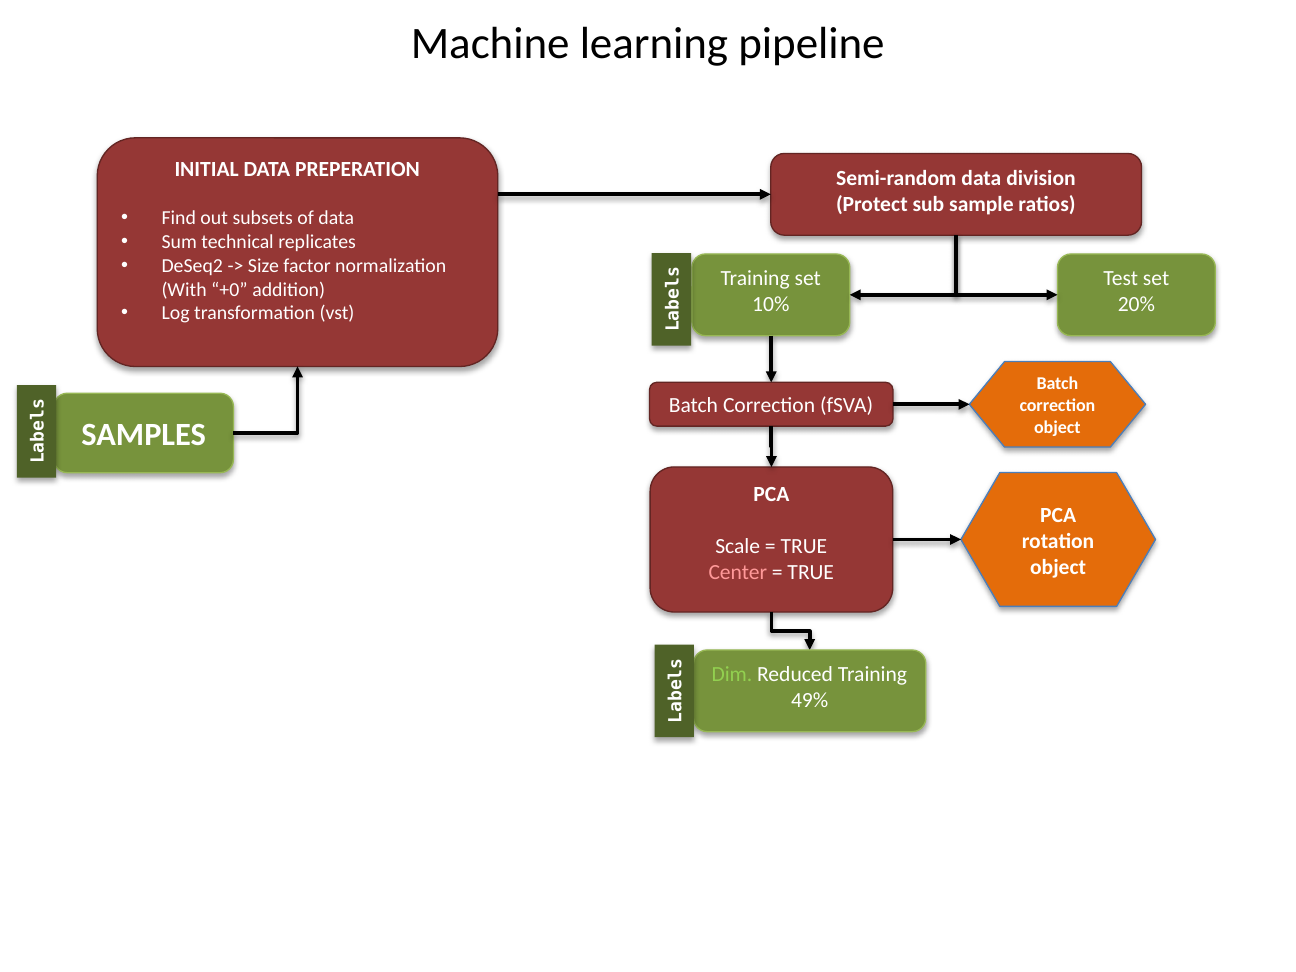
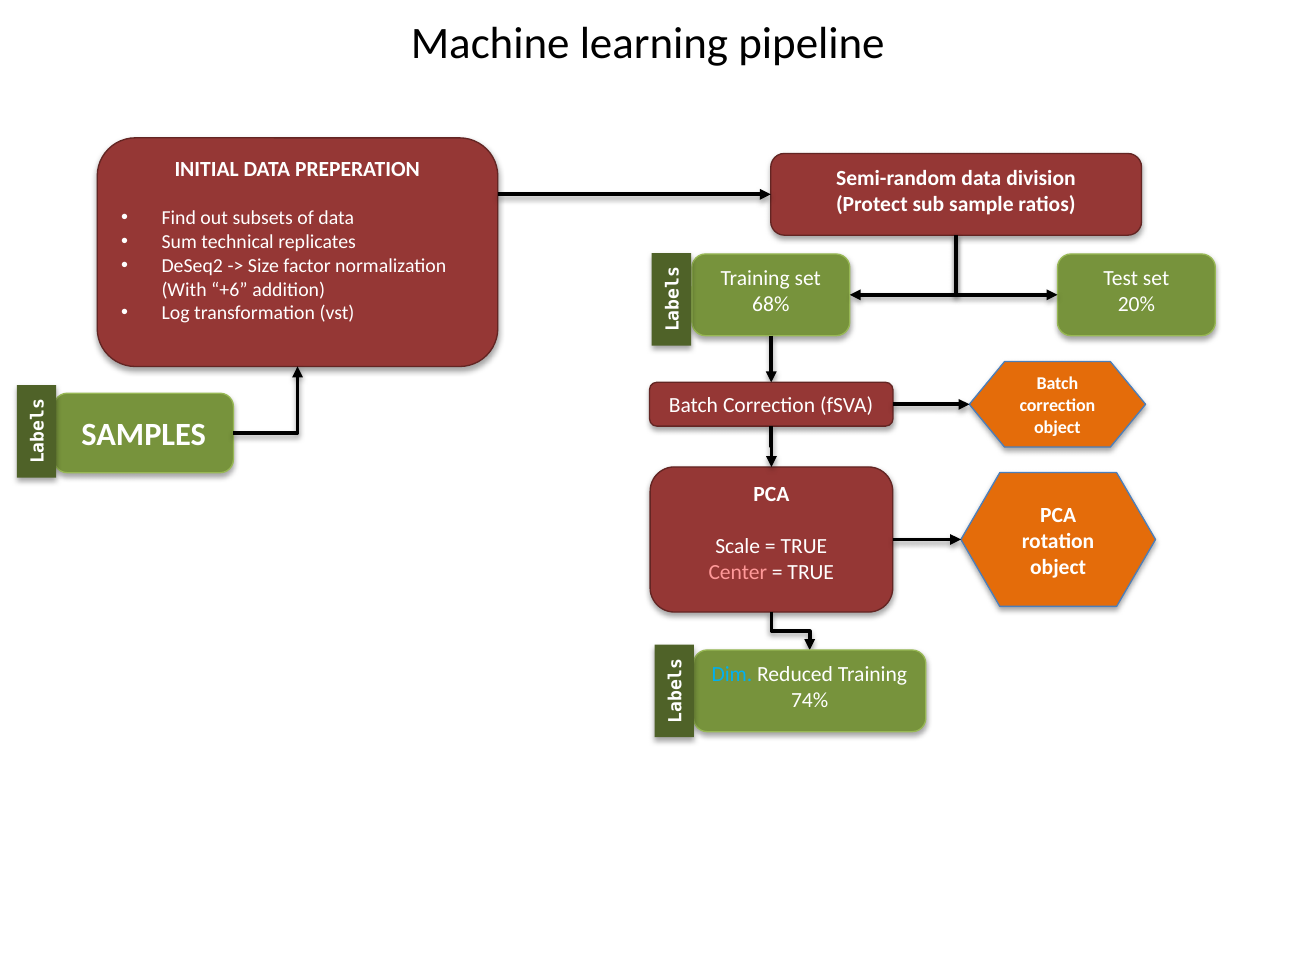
+0: +0 -> +6 (229, 290)
10%: 10% -> 68% (771, 305)
Dim colour: light green -> light blue (732, 675)
49%: 49% -> 74% (810, 701)
